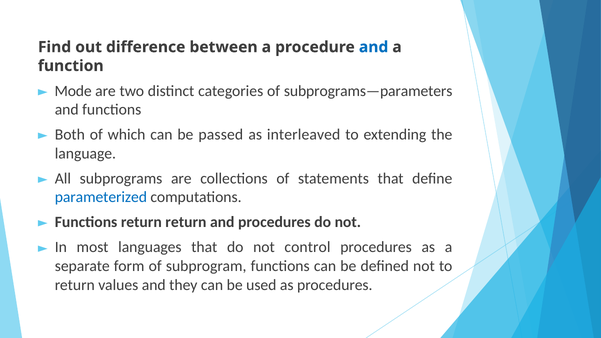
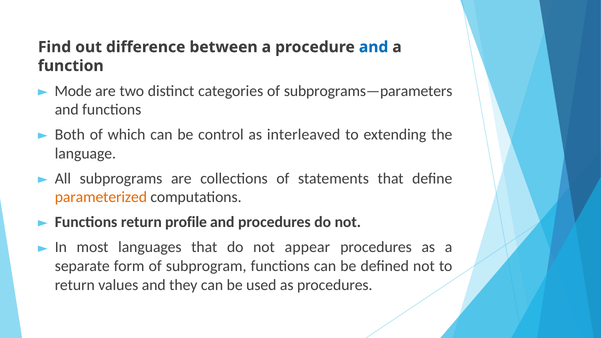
passed: passed -> control (221, 135)
parameterized colour: blue -> orange (101, 197)
return return: return -> profile (186, 222)
control: control -> appear (307, 247)
